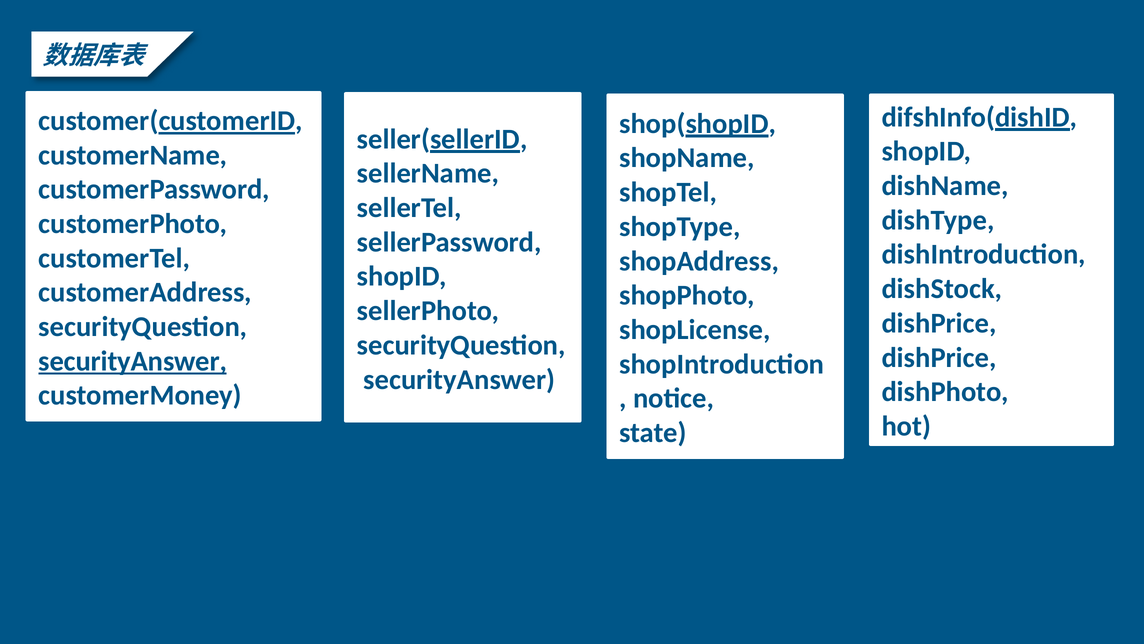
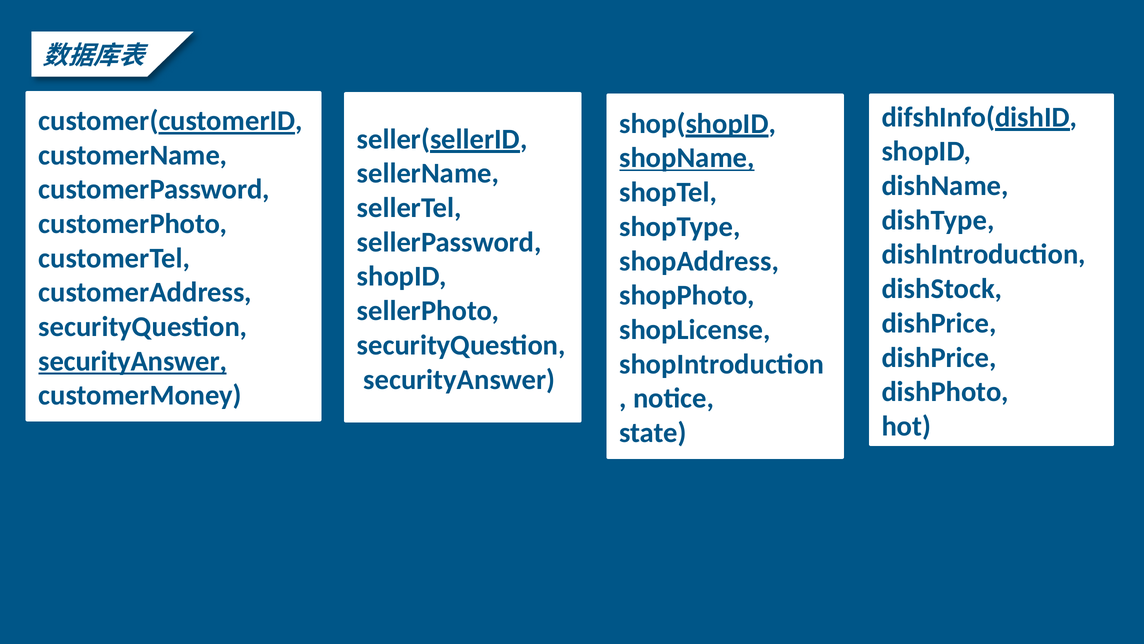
shopName underline: none -> present (687, 158)
